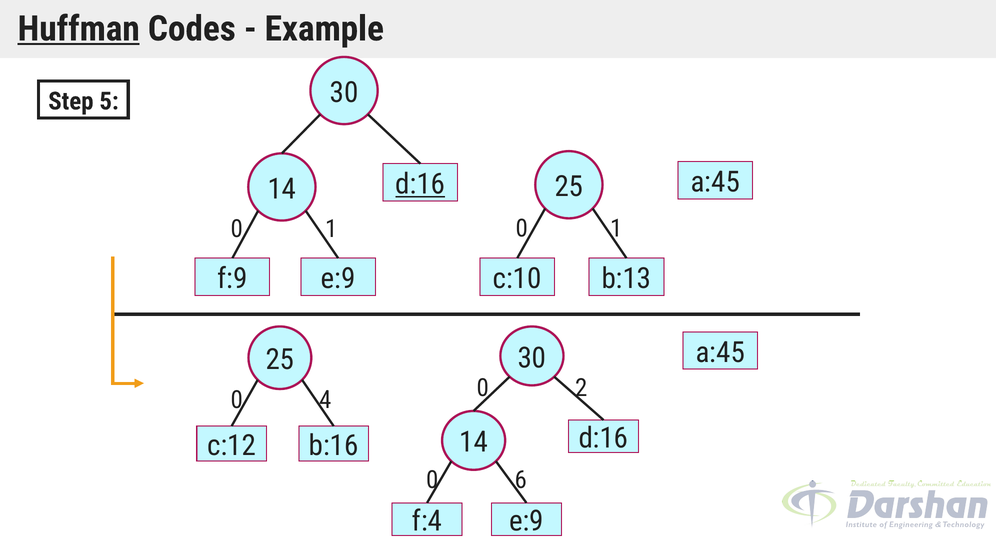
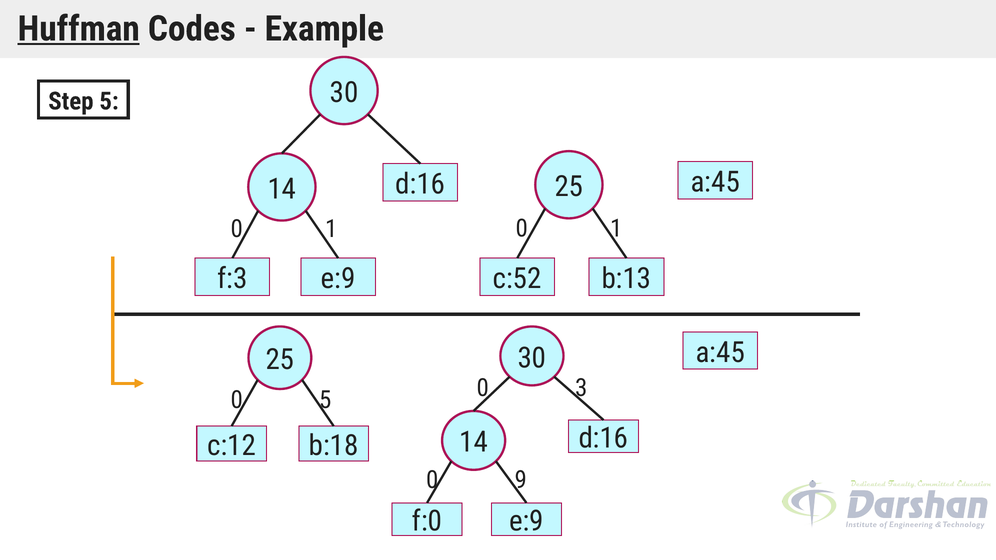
d:16 underline: present -> none (420, 184)
f:9: f:9 -> f:3 (232, 279)
c:10: c:10 -> c:52 (517, 279)
2: 2 -> 3 (582, 388)
0 4: 4 -> 5 (325, 400)
b:16: b:16 -> b:18 (334, 446)
6: 6 -> 9 (521, 480)
f:4: f:4 -> f:0 (427, 521)
